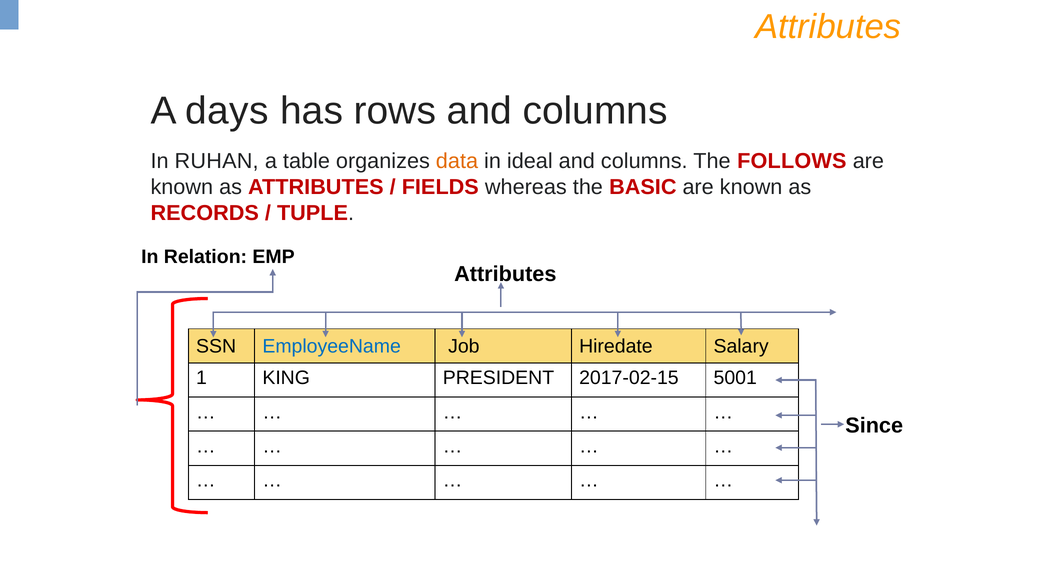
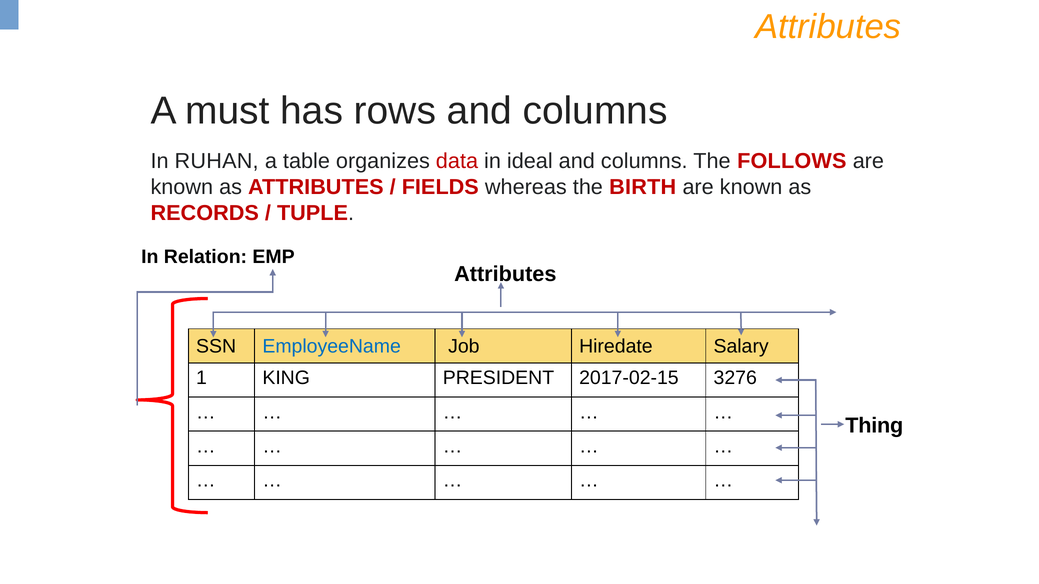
days: days -> must (227, 111)
data colour: orange -> red (457, 161)
BASIC: BASIC -> BIRTH (643, 187)
5001: 5001 -> 3276 (735, 378)
Since: Since -> Thing (874, 426)
